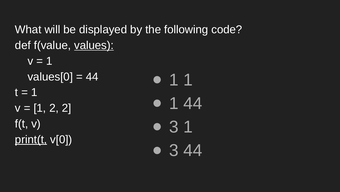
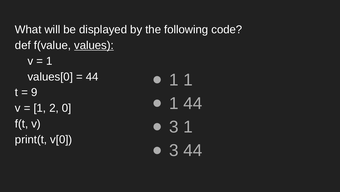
1: 1 -> 9 (34, 92)
2 2: 2 -> 0 (67, 108)
print(t underline: present -> none (31, 139)
